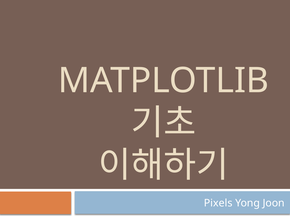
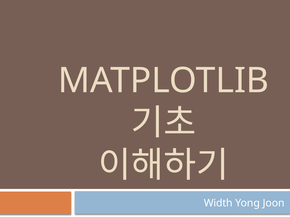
Pixels: Pixels -> Width (218, 203)
